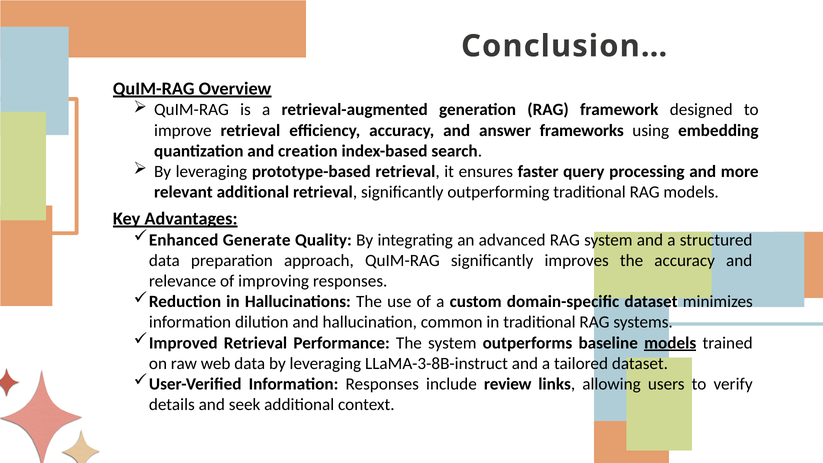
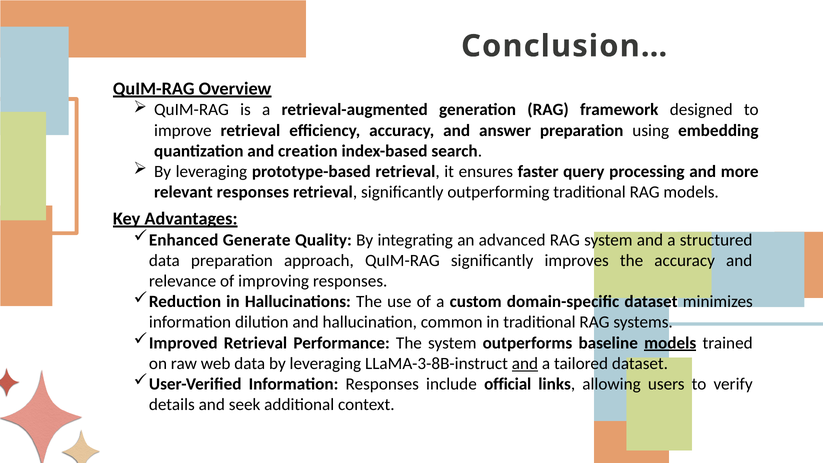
answer frameworks: frameworks -> preparation (582, 130)
relevant additional: additional -> responses (253, 192)
and underline: none -> present (525, 363)
review: review -> official (508, 384)
